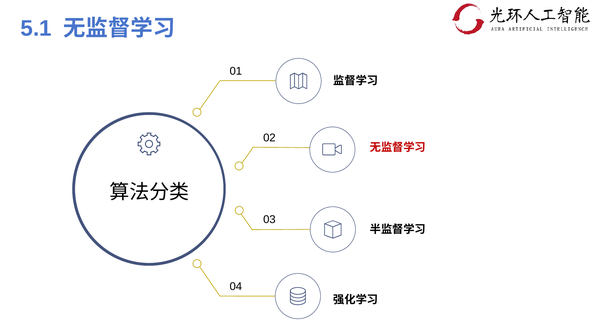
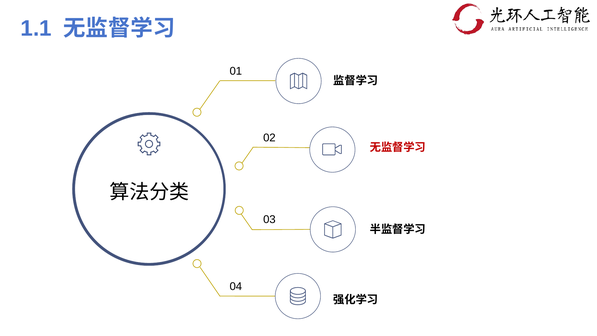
5.1: 5.1 -> 1.1 (36, 28)
